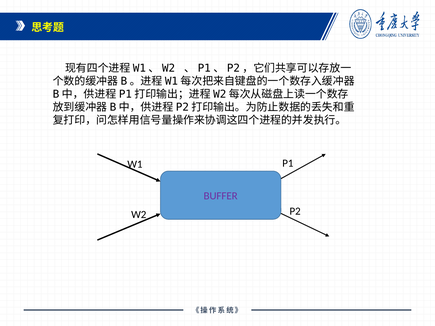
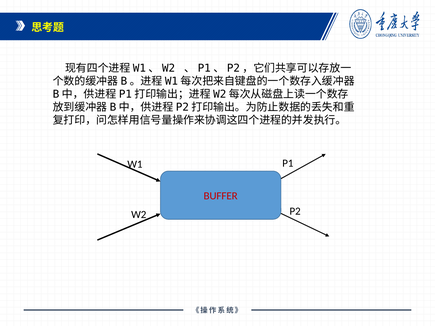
BUFFER colour: purple -> red (221, 196)
